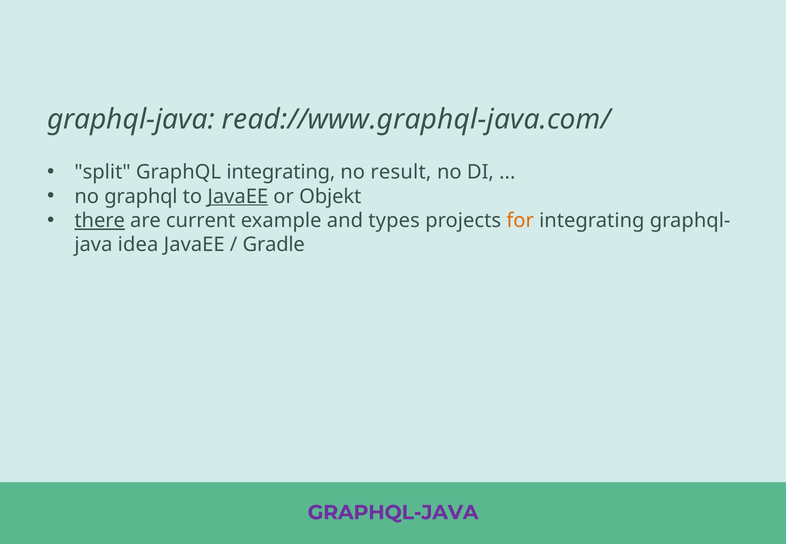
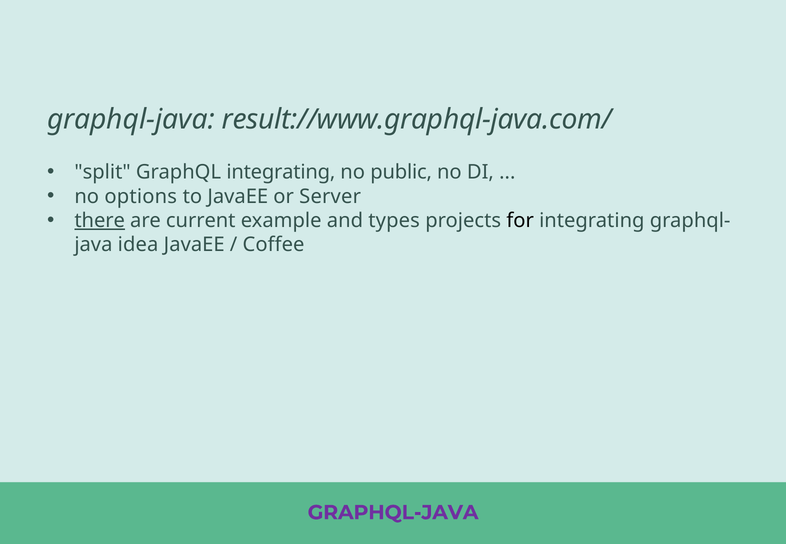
read://www.graphql-java.com/: read://www.graphql-java.com/ -> result://www.graphql-java.com/ (417, 120)
result: result -> public (401, 172)
no graphql: graphql -> options (141, 196)
JavaEE underline: present -> none (238, 196)
Objekt: Objekt -> Server (330, 196)
for colour: orange -> black (520, 221)
Gradle: Gradle -> Coffee (274, 245)
